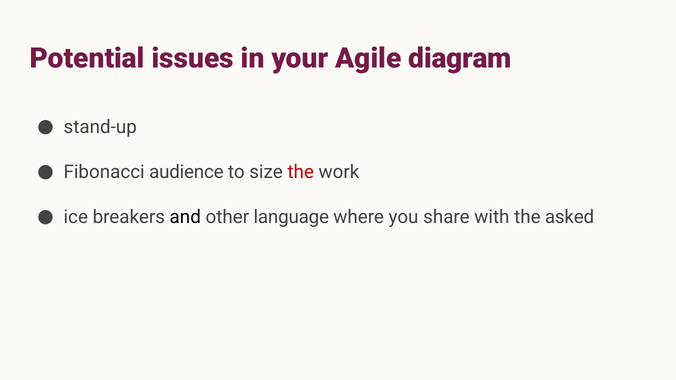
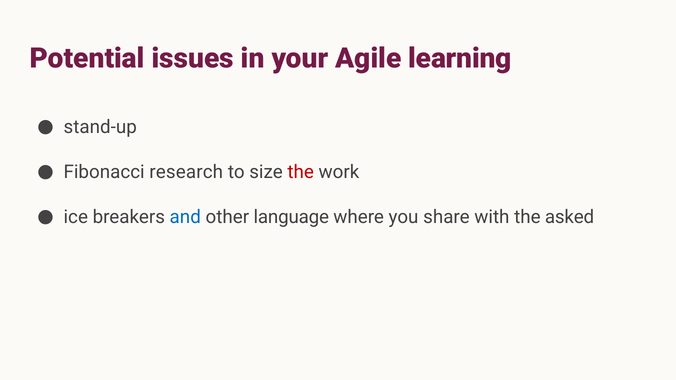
diagram: diagram -> learning (460, 59)
audience: audience -> research (186, 172)
and colour: black -> blue (185, 217)
